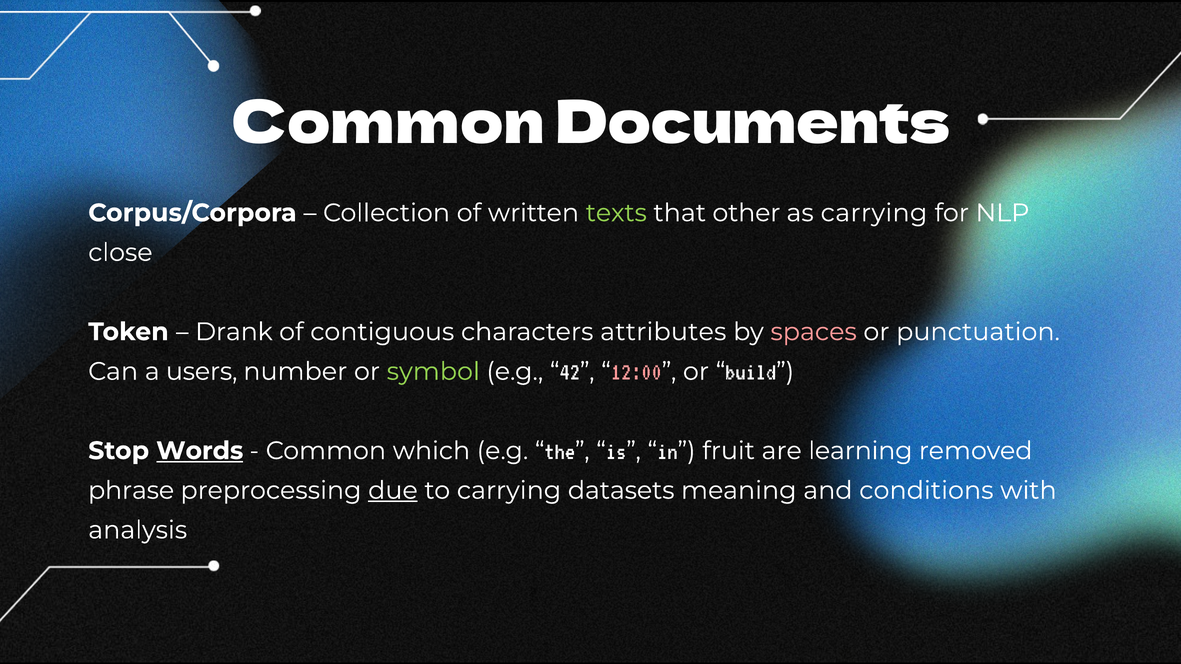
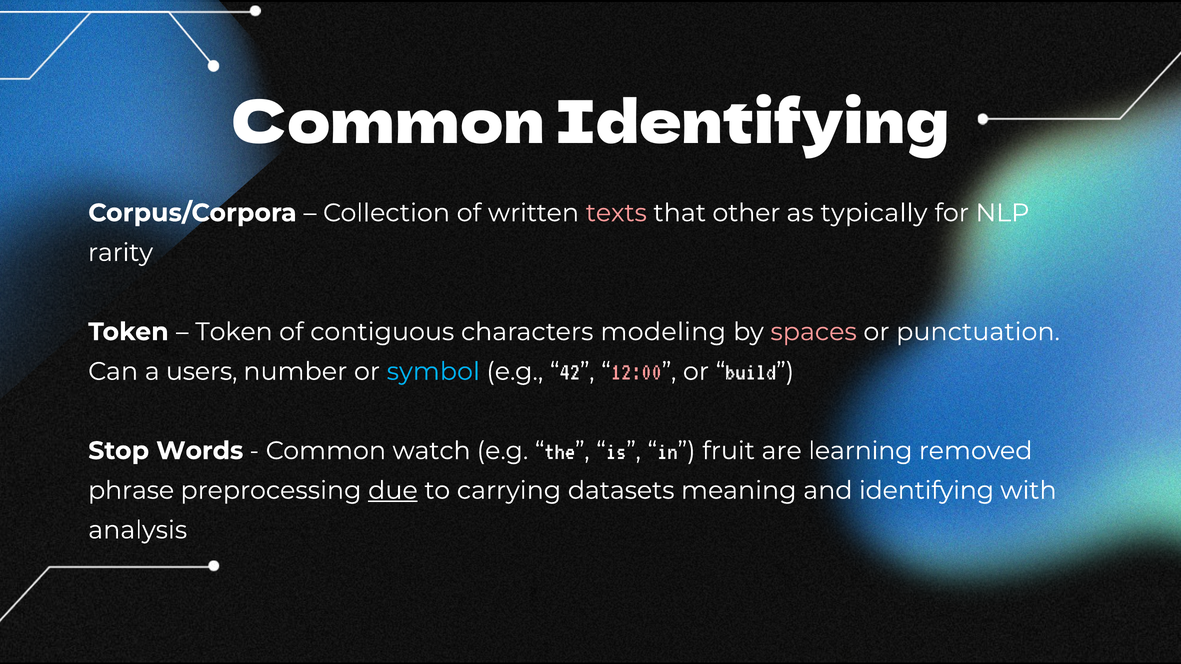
Common Documents: Documents -> Identifying (753, 124)
texts colour: light green -> pink (616, 213)
as carrying: carrying -> typically (874, 213)
close: close -> rarity (120, 253)
Drank: Drank -> Token (234, 332)
attributes: attributes -> modeling (663, 332)
symbol colour: light green -> light blue (433, 372)
Words underline: present -> none (200, 451)
which: which -> watch (432, 451)
and conditions: conditions -> identifying (927, 491)
